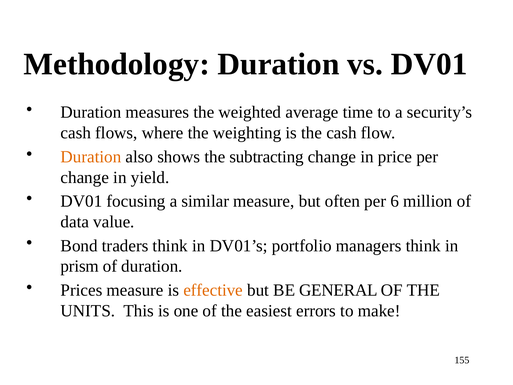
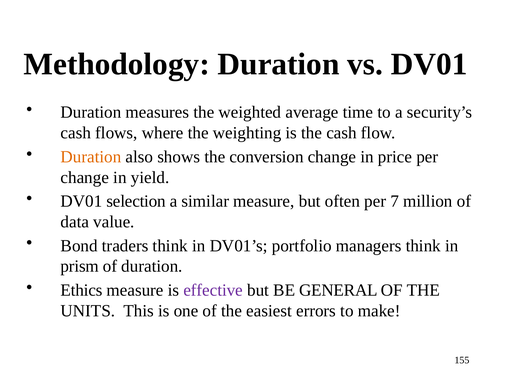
subtracting: subtracting -> conversion (267, 157)
focusing: focusing -> selection (136, 201)
6: 6 -> 7 (395, 201)
Prices: Prices -> Ethics (82, 290)
effective colour: orange -> purple (213, 290)
